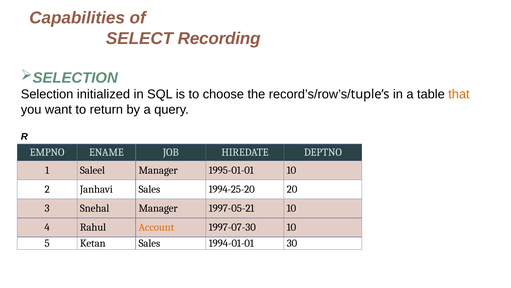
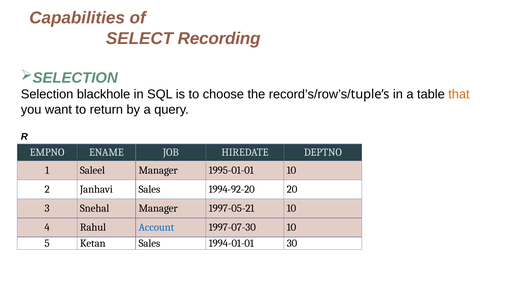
initialized: initialized -> blackhole (104, 94)
1994-25-20: 1994-25-20 -> 1994-92-20 (232, 189)
Account colour: orange -> blue (156, 227)
